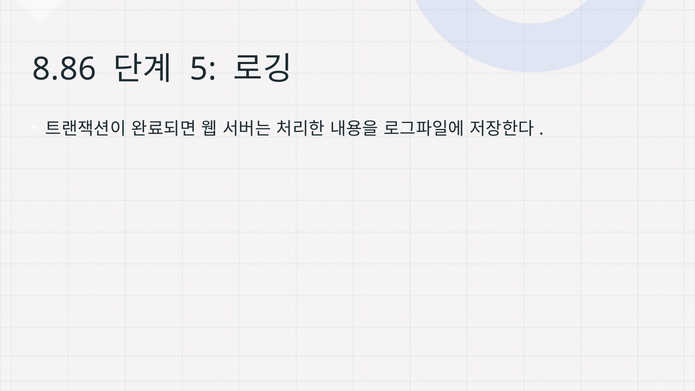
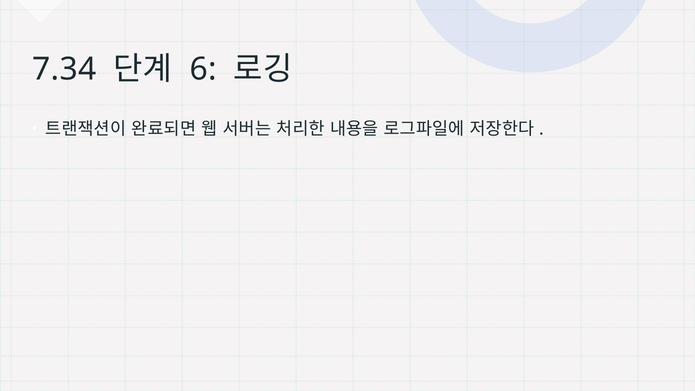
8.86: 8.86 -> 7.34 (64, 69)
5: 5 -> 6 (203, 69)
